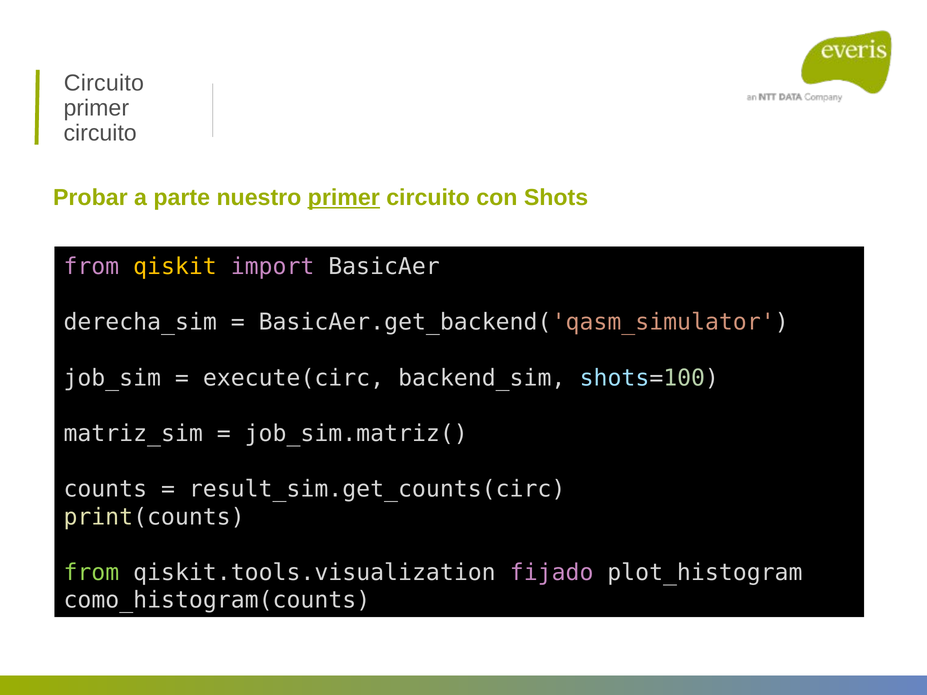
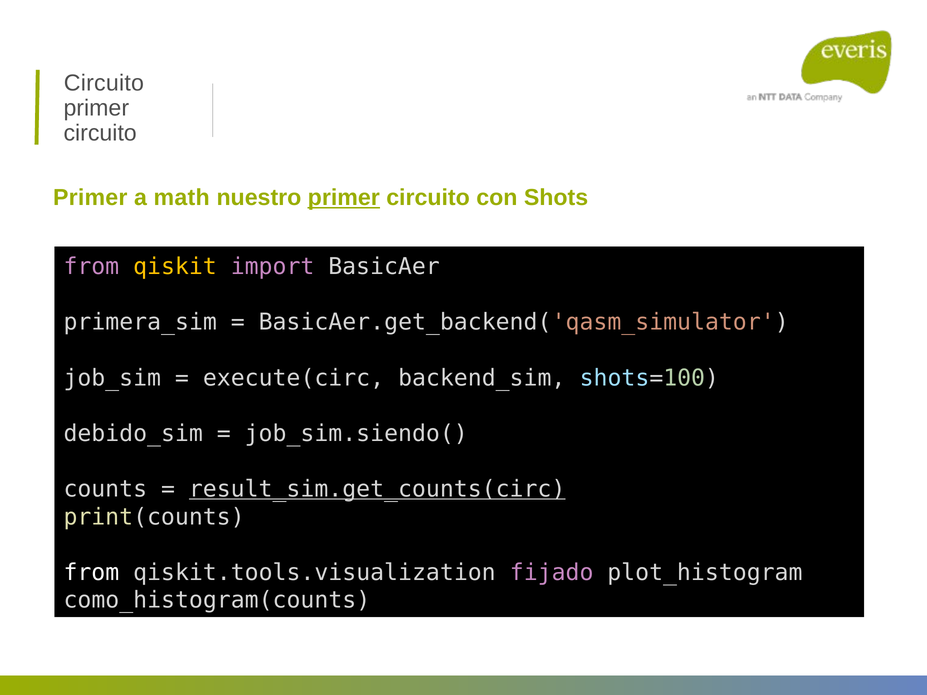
Probar: Probar -> Primer (90, 198)
parte: parte -> math (182, 198)
derecha_sim: derecha_sim -> primera_sim (140, 322)
matriz_sim: matriz_sim -> debido_sim (133, 434)
job_sim.matriz(: job_sim.matriz( -> job_sim.siendo( (356, 434)
result_sim.get_counts(circ underline: none -> present (377, 489)
from colour: light green -> white (91, 573)
